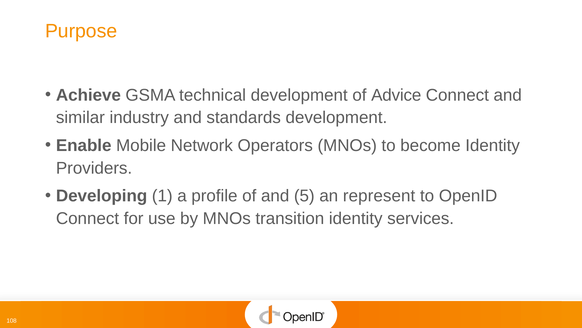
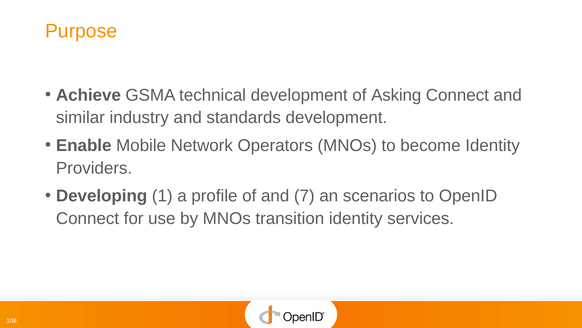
Advice: Advice -> Asking (396, 95)
5: 5 -> 7 (304, 196)
represent: represent -> scenarios (379, 196)
